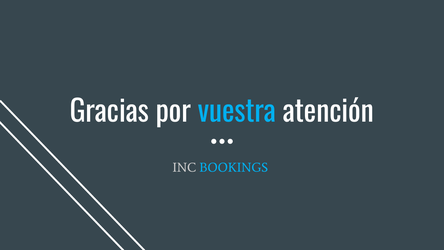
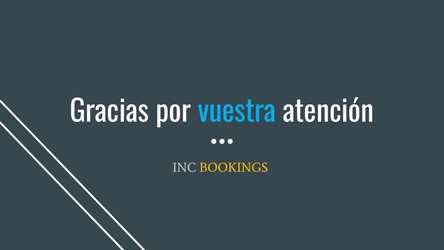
BOOKINGS colour: light blue -> yellow (234, 167)
